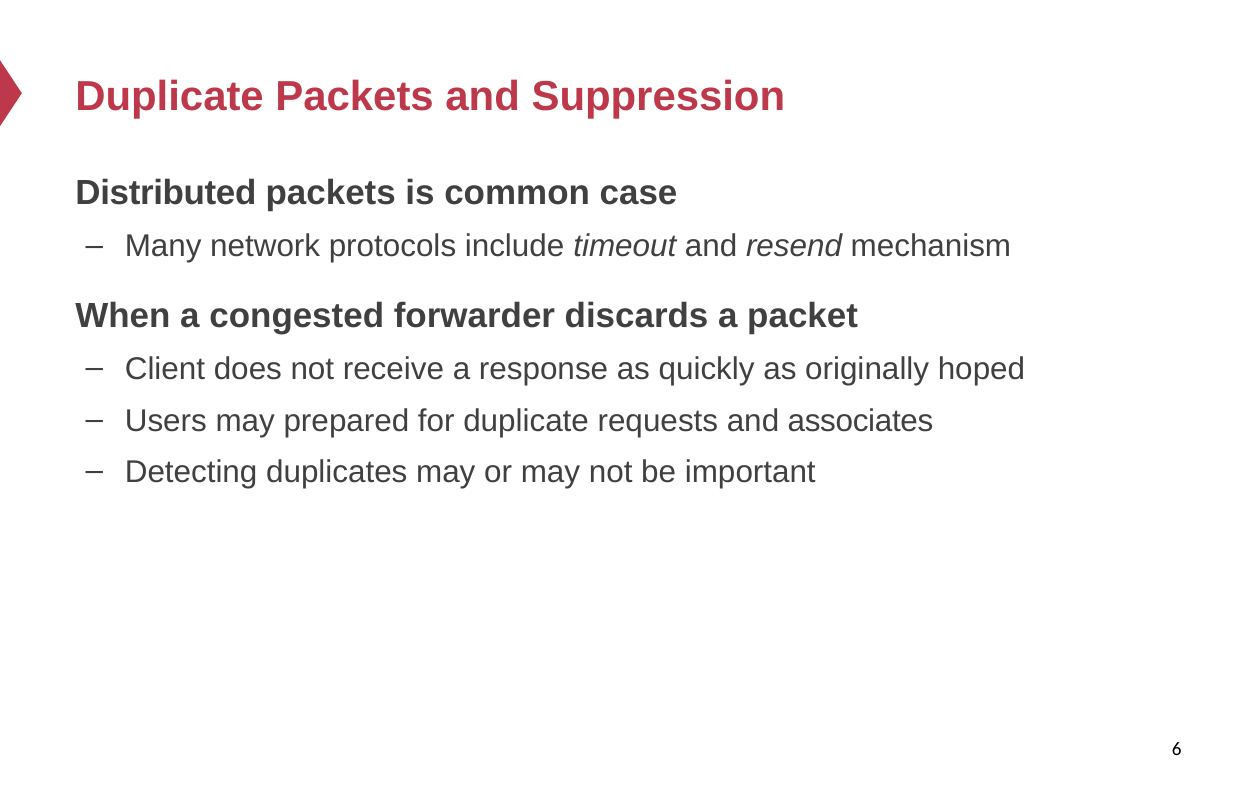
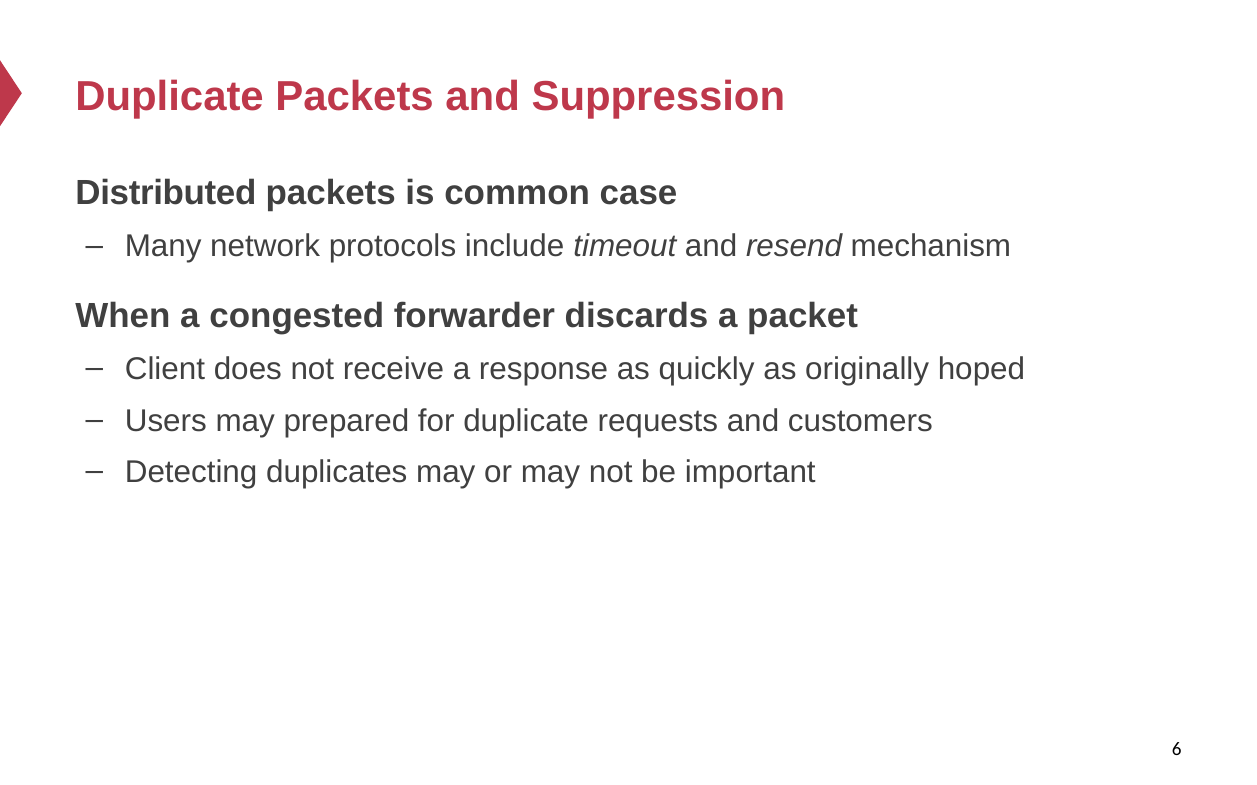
associates: associates -> customers (860, 421)
